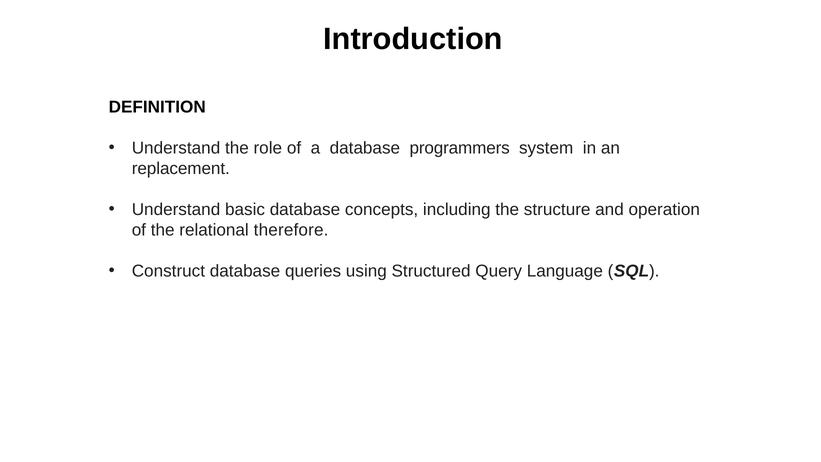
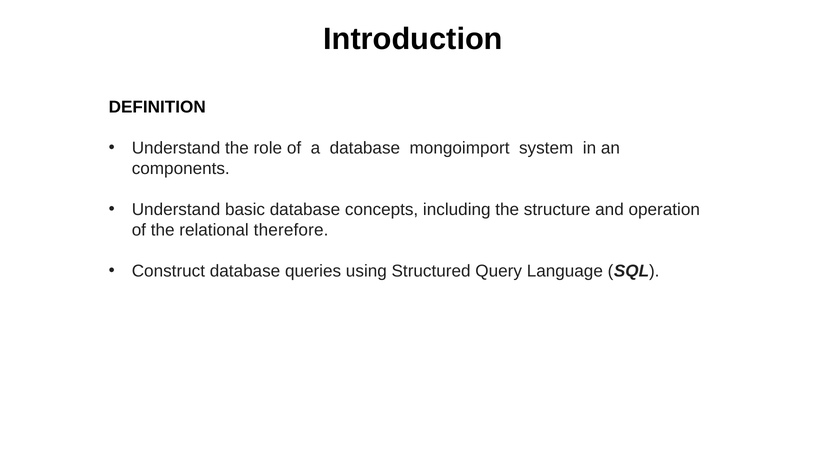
programmers: programmers -> mongoimport (460, 148)
replacement: replacement -> components (181, 168)
